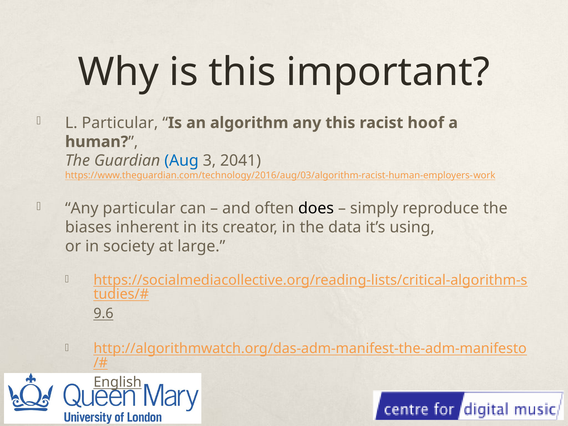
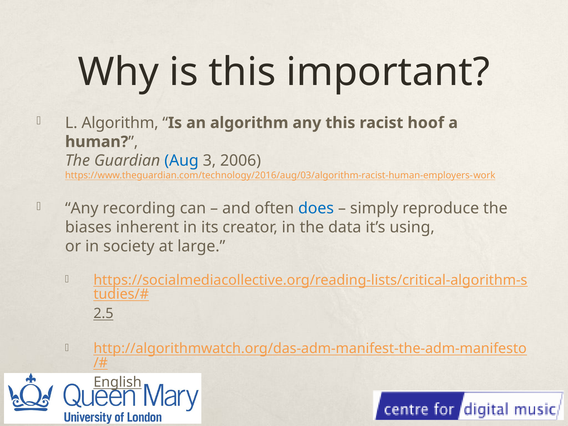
L Particular: Particular -> Algorithm (120, 123)
2041: 2041 -> 2006 (241, 161)
Any particular: particular -> recording (139, 208)
does colour: black -> blue (316, 208)
9.6: 9.6 -> 2.5 (103, 314)
